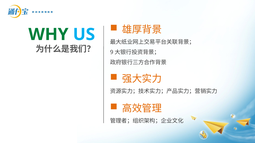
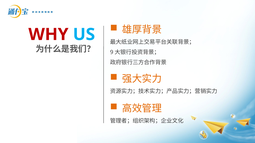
WHY colour: green -> red (48, 35)
